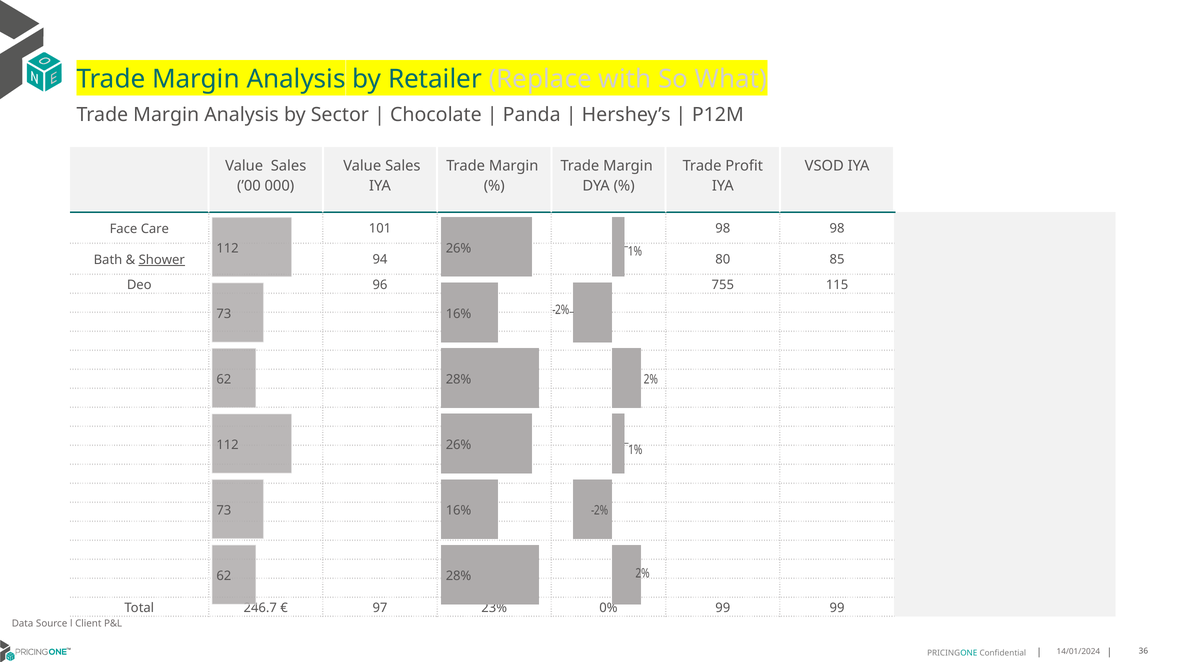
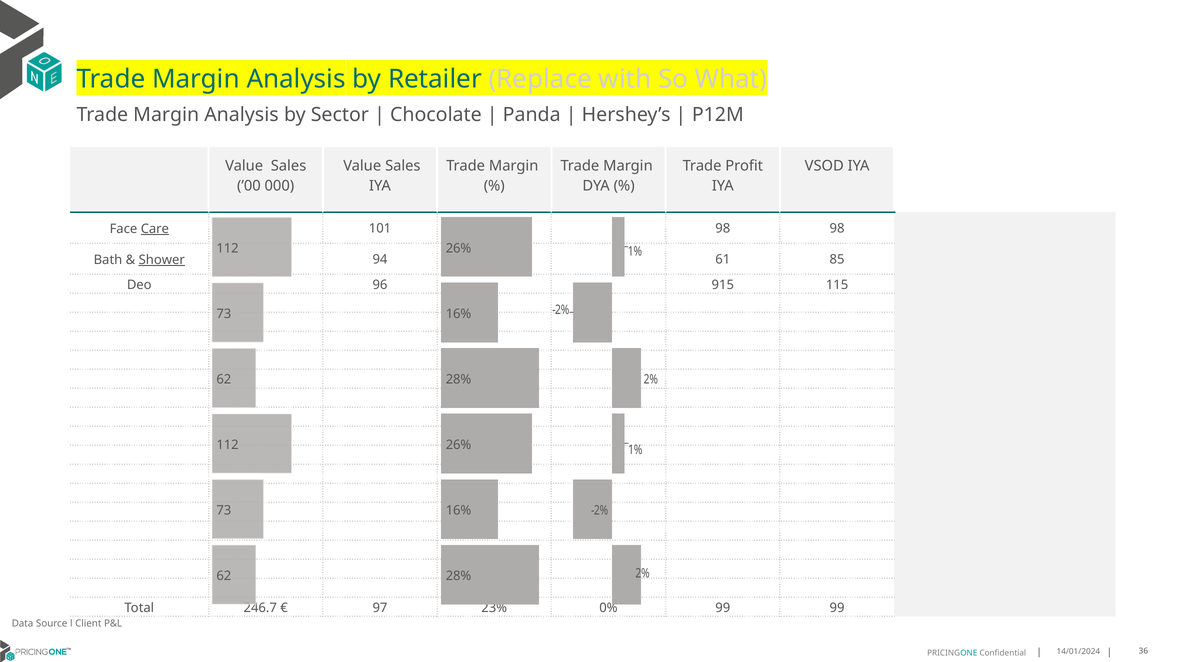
Care underline: none -> present (155, 229)
80: 80 -> 61 (723, 260)
755: 755 -> 915 (723, 285)
